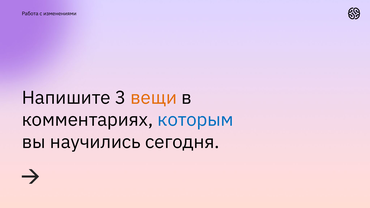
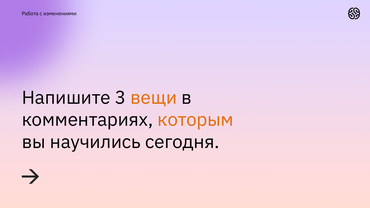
которым colour: blue -> orange (195, 120)
